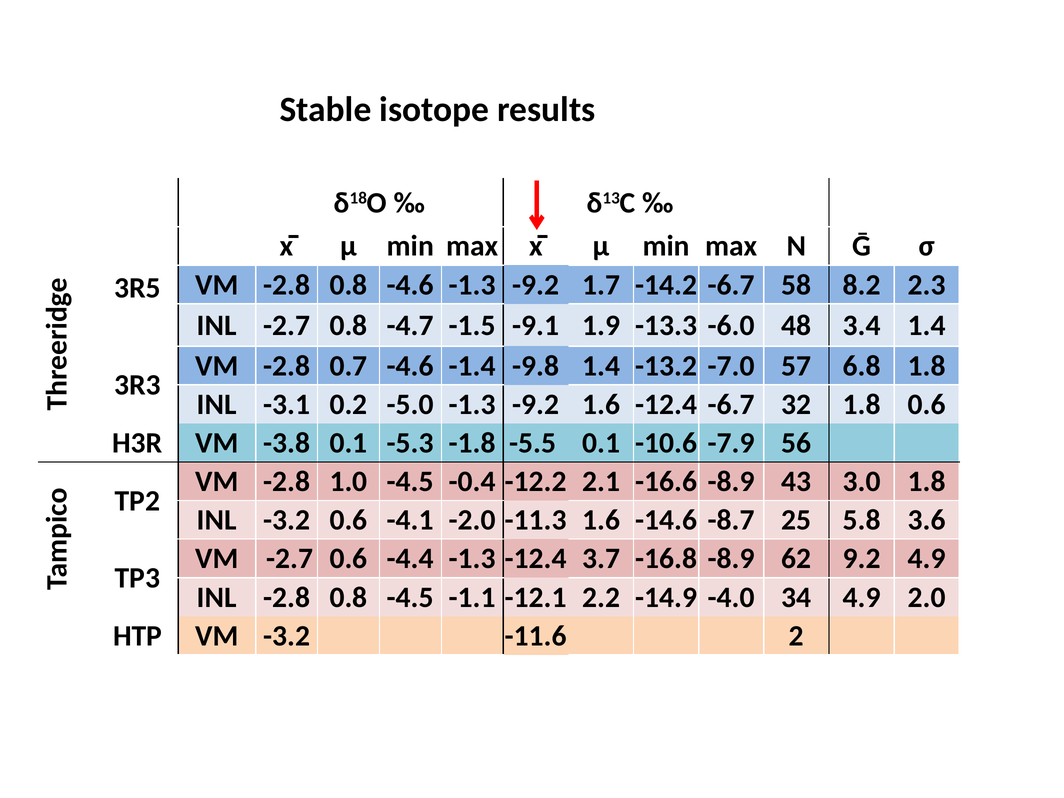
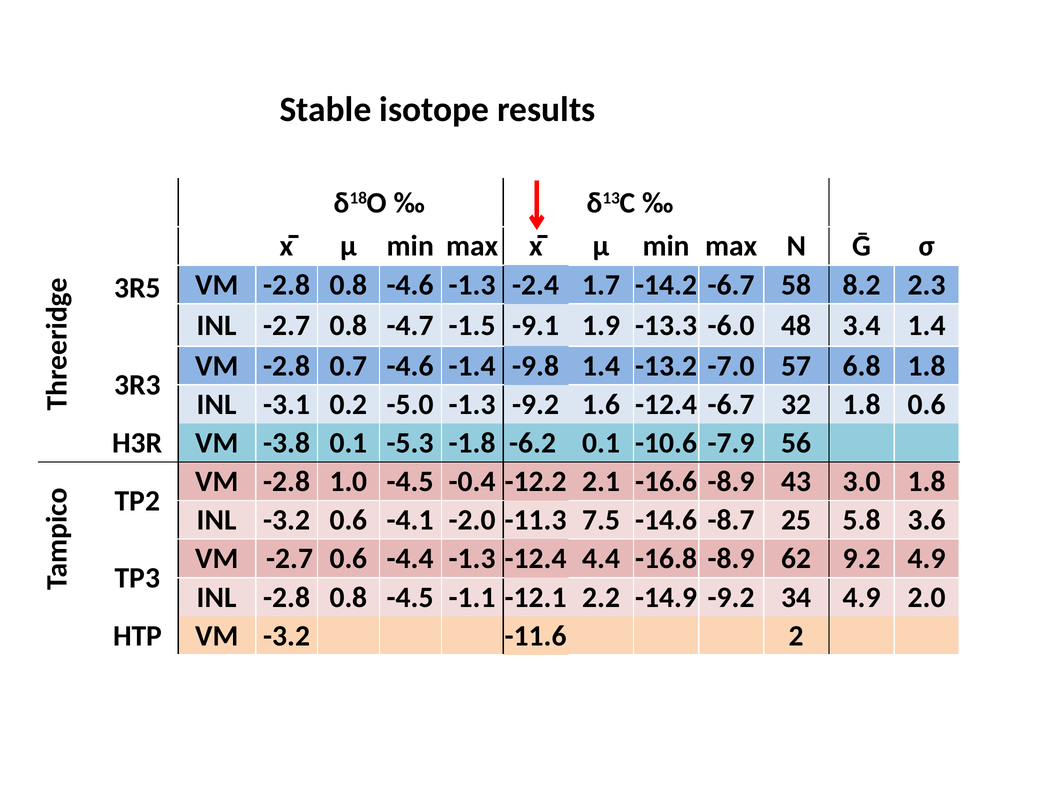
-4.6 -1.3 -9.2: -9.2 -> -2.4 (536, 285)
-5.5: -5.5 -> -6.2 (533, 443)
-11.3 1.6: 1.6 -> 7.5 (601, 520)
3.7: 3.7 -> 4.4 (601, 559)
-14.9 -4.0: -4.0 -> -9.2 (731, 597)
